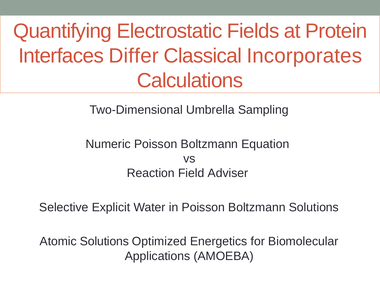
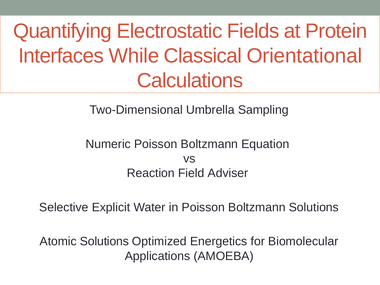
Differ: Differ -> While (134, 56)
Incorporates: Incorporates -> Orientational (304, 56)
